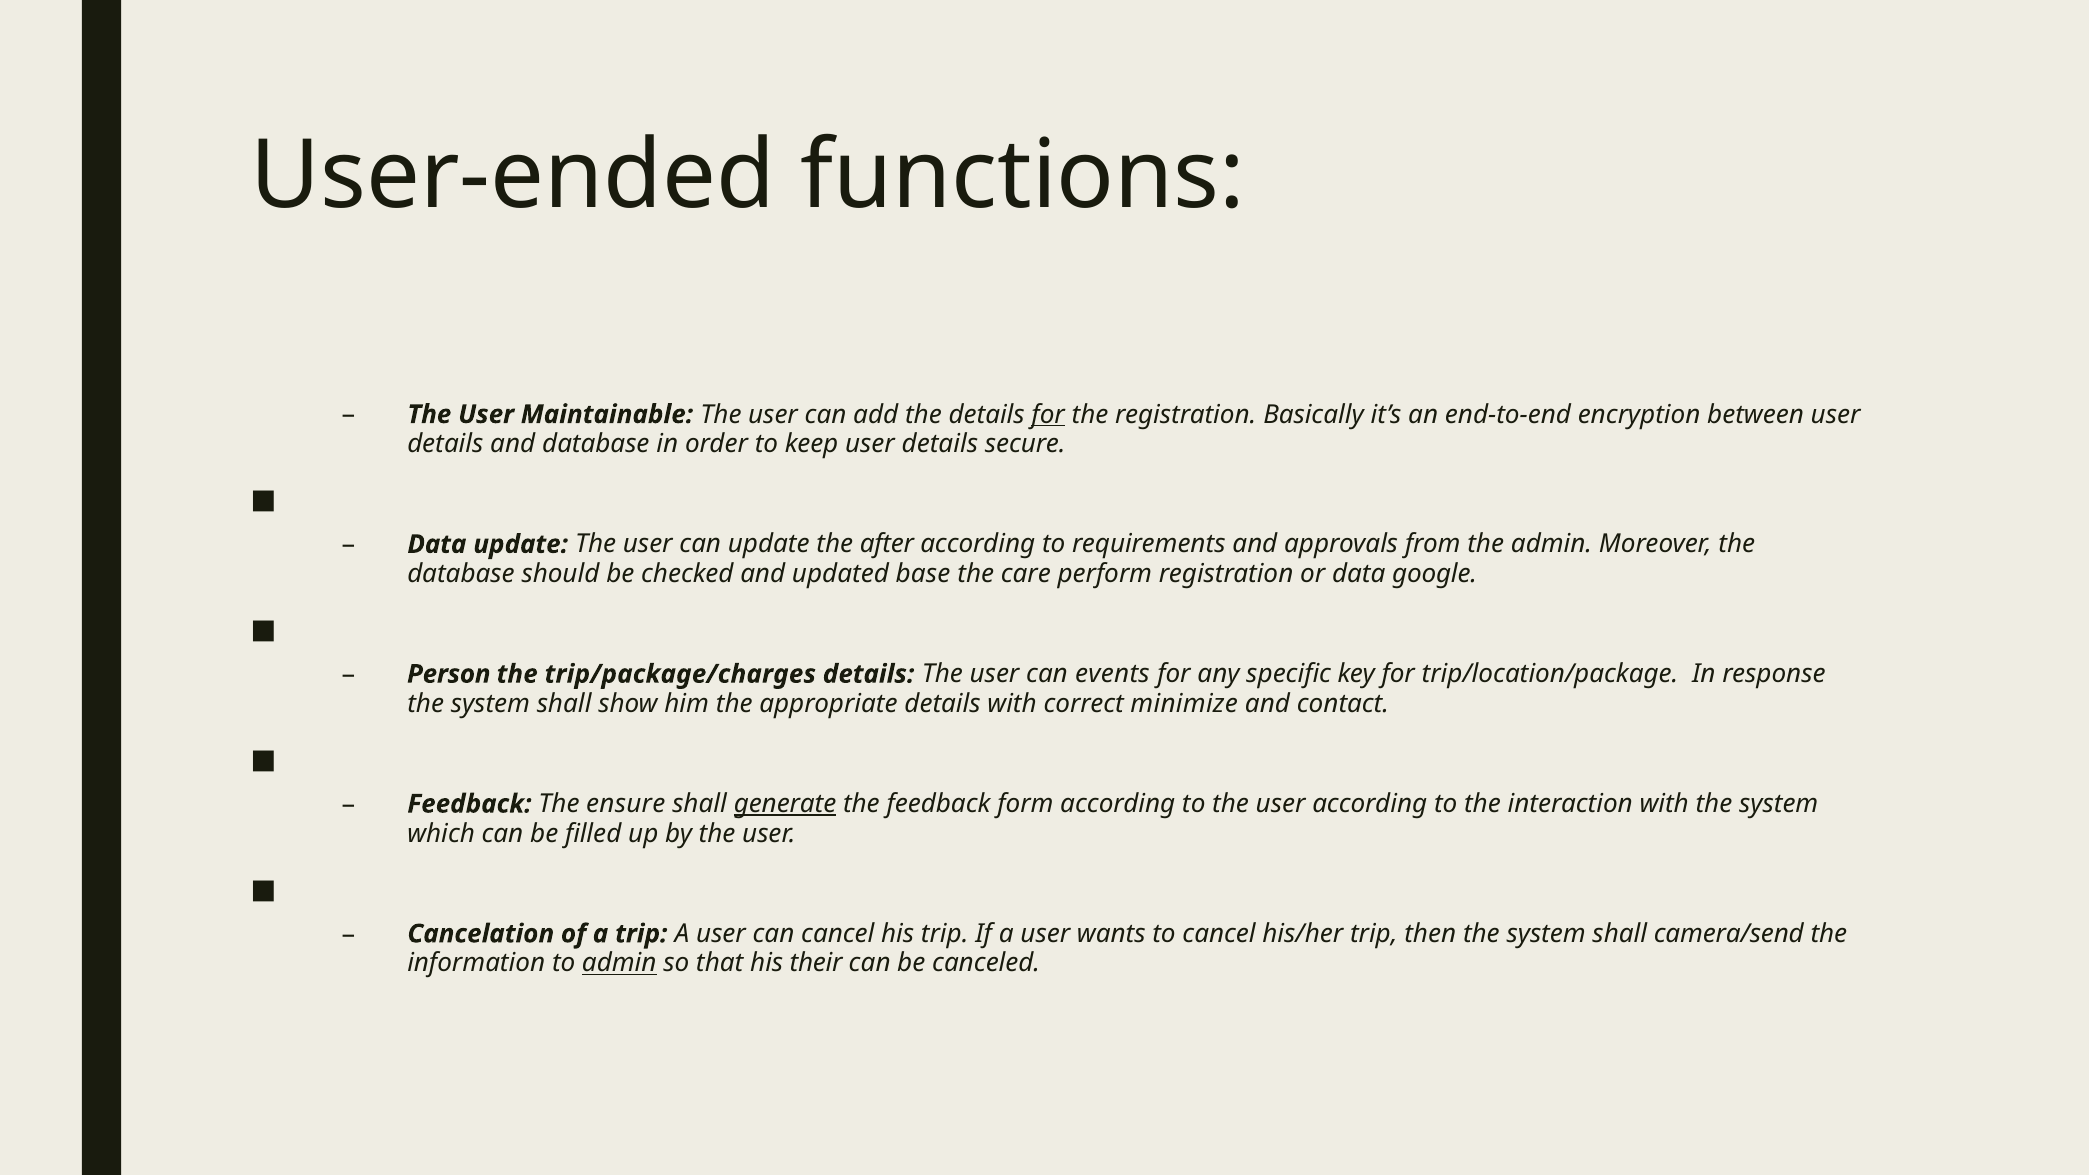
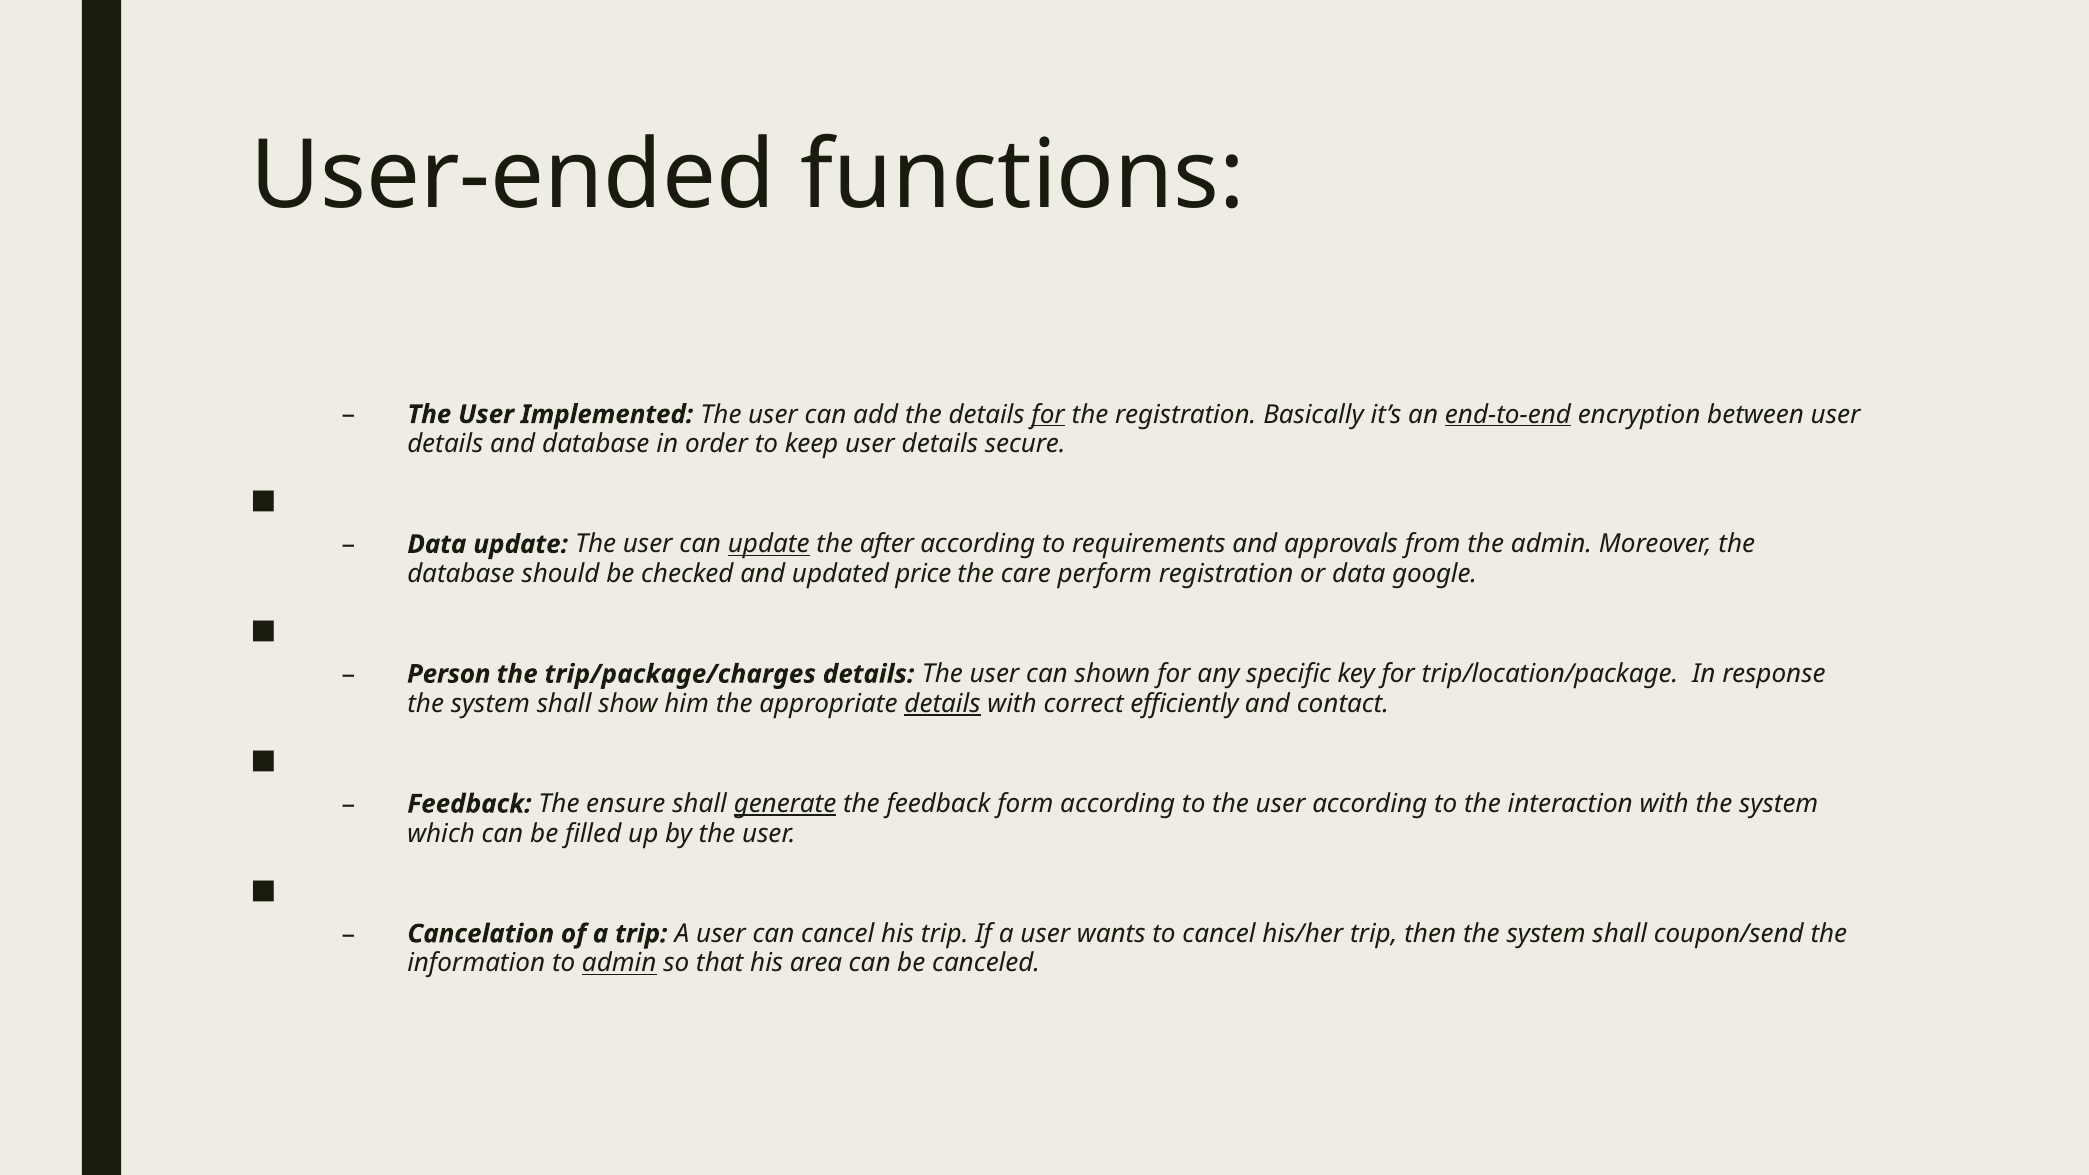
Maintainable: Maintainable -> Implemented (607, 414)
end-to-end underline: none -> present (1508, 414)
update underline: none -> present (769, 544)
base: base -> price (923, 574)
events: events -> shown (1112, 674)
details underline: none -> present (943, 704)
minimize: minimize -> efficiently (1184, 704)
camera/send: camera/send -> coupon/send (1729, 934)
their: their -> area (816, 963)
